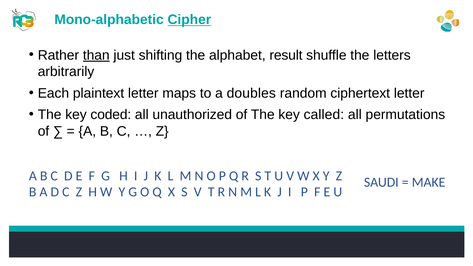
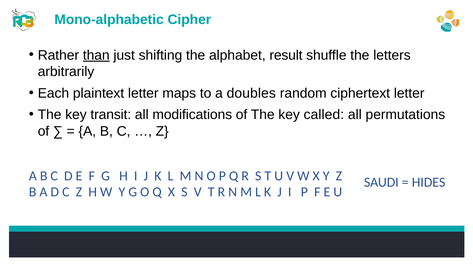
Cipher underline: present -> none (189, 20)
coded: coded -> transit (111, 115)
unauthorized: unauthorized -> modifications (192, 115)
MAKE: MAKE -> HIDES (429, 182)
